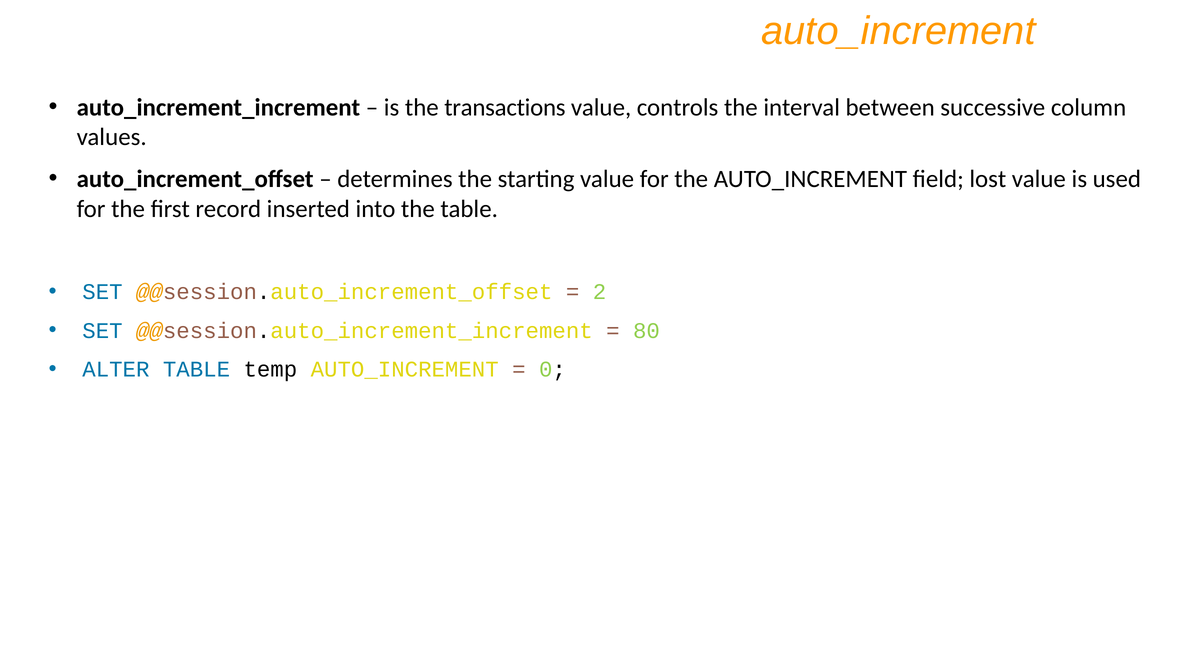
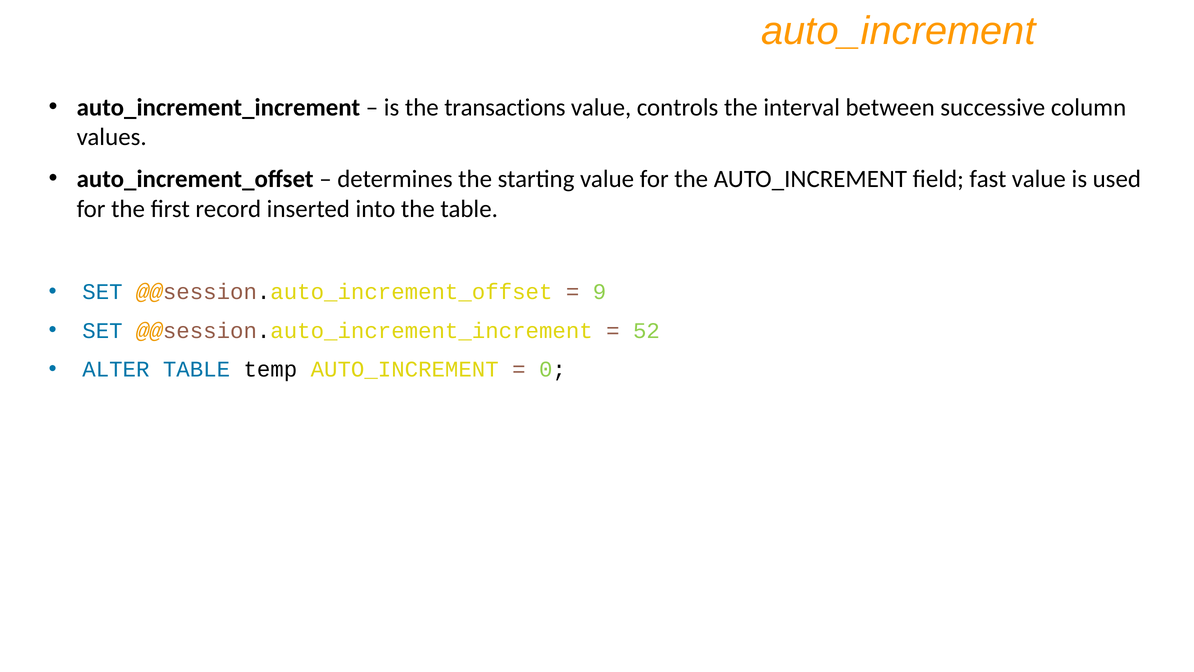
lost: lost -> fast (988, 179)
2: 2 -> 9 (599, 292)
80: 80 -> 52 (646, 331)
